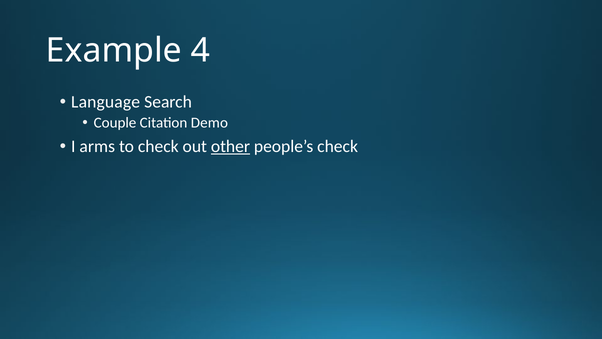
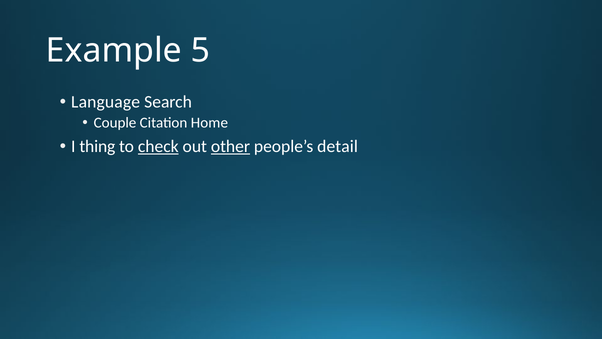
4: 4 -> 5 (200, 51)
Demo: Demo -> Home (209, 123)
arms: arms -> thing (97, 146)
check underline: none -> present (158, 146)
people’s check: check -> detail (338, 146)
